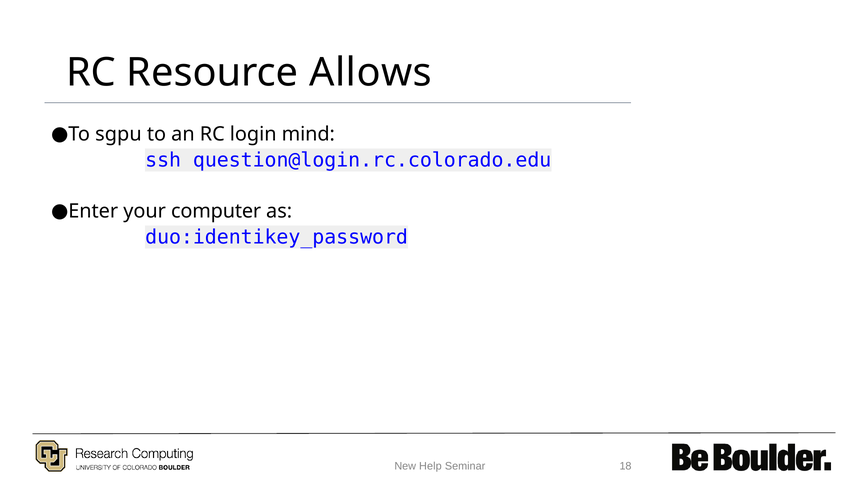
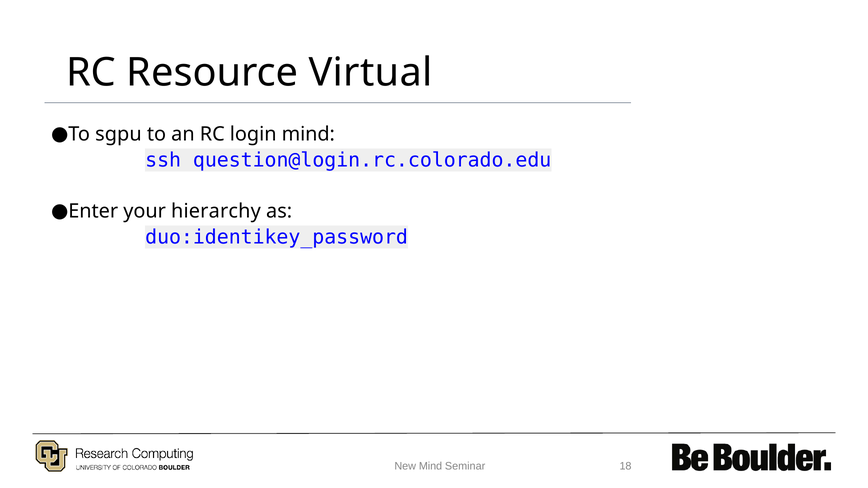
Allows: Allows -> Virtual (371, 73)
computer: computer -> hierarchy (216, 212)
New Help: Help -> Mind (431, 466)
